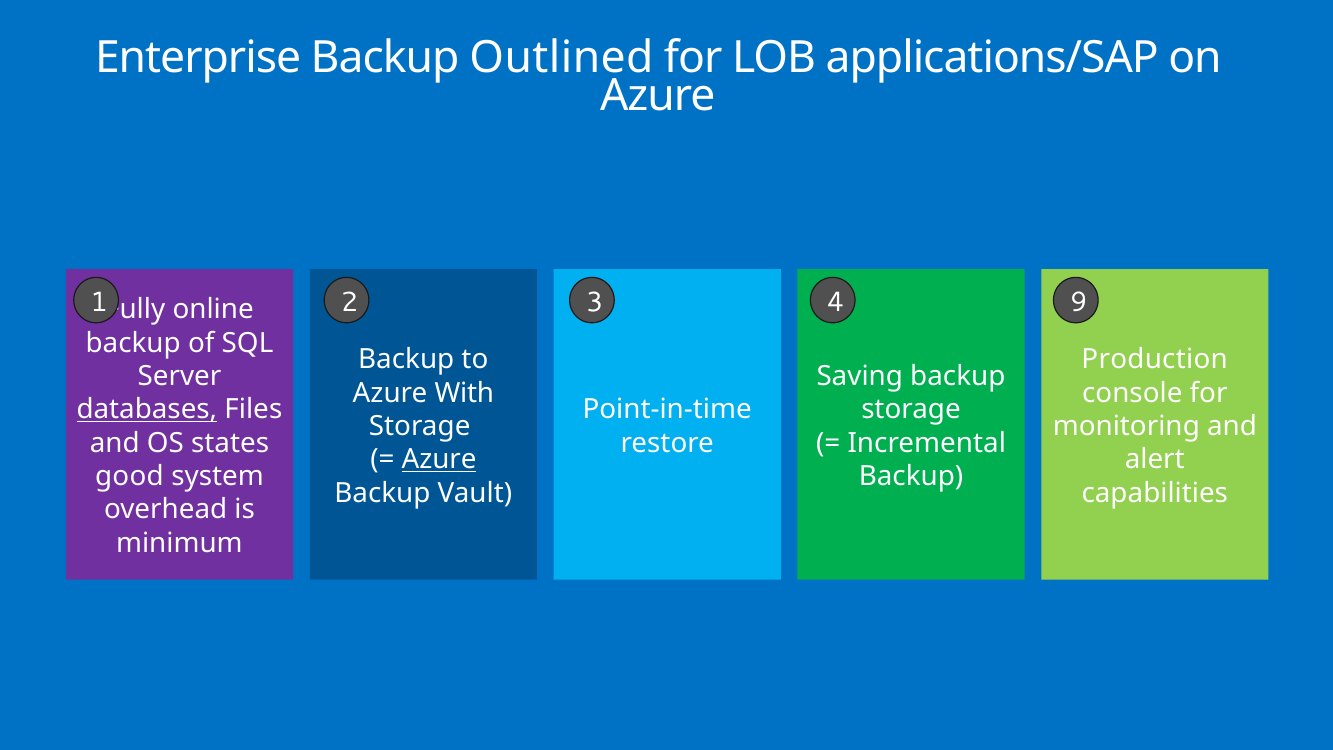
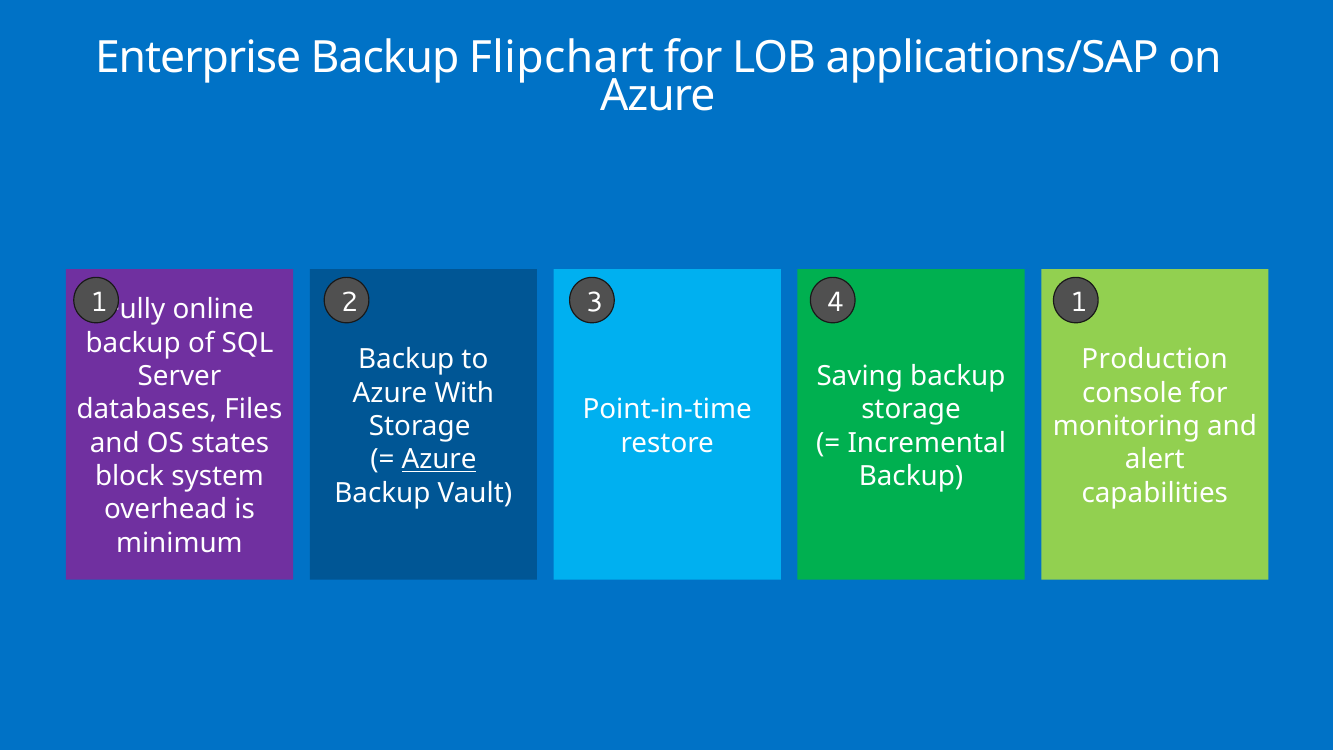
Outlined: Outlined -> Flipchart (561, 58)
4 9: 9 -> 1 (1079, 302)
databases underline: present -> none (147, 409)
good: good -> block (130, 476)
